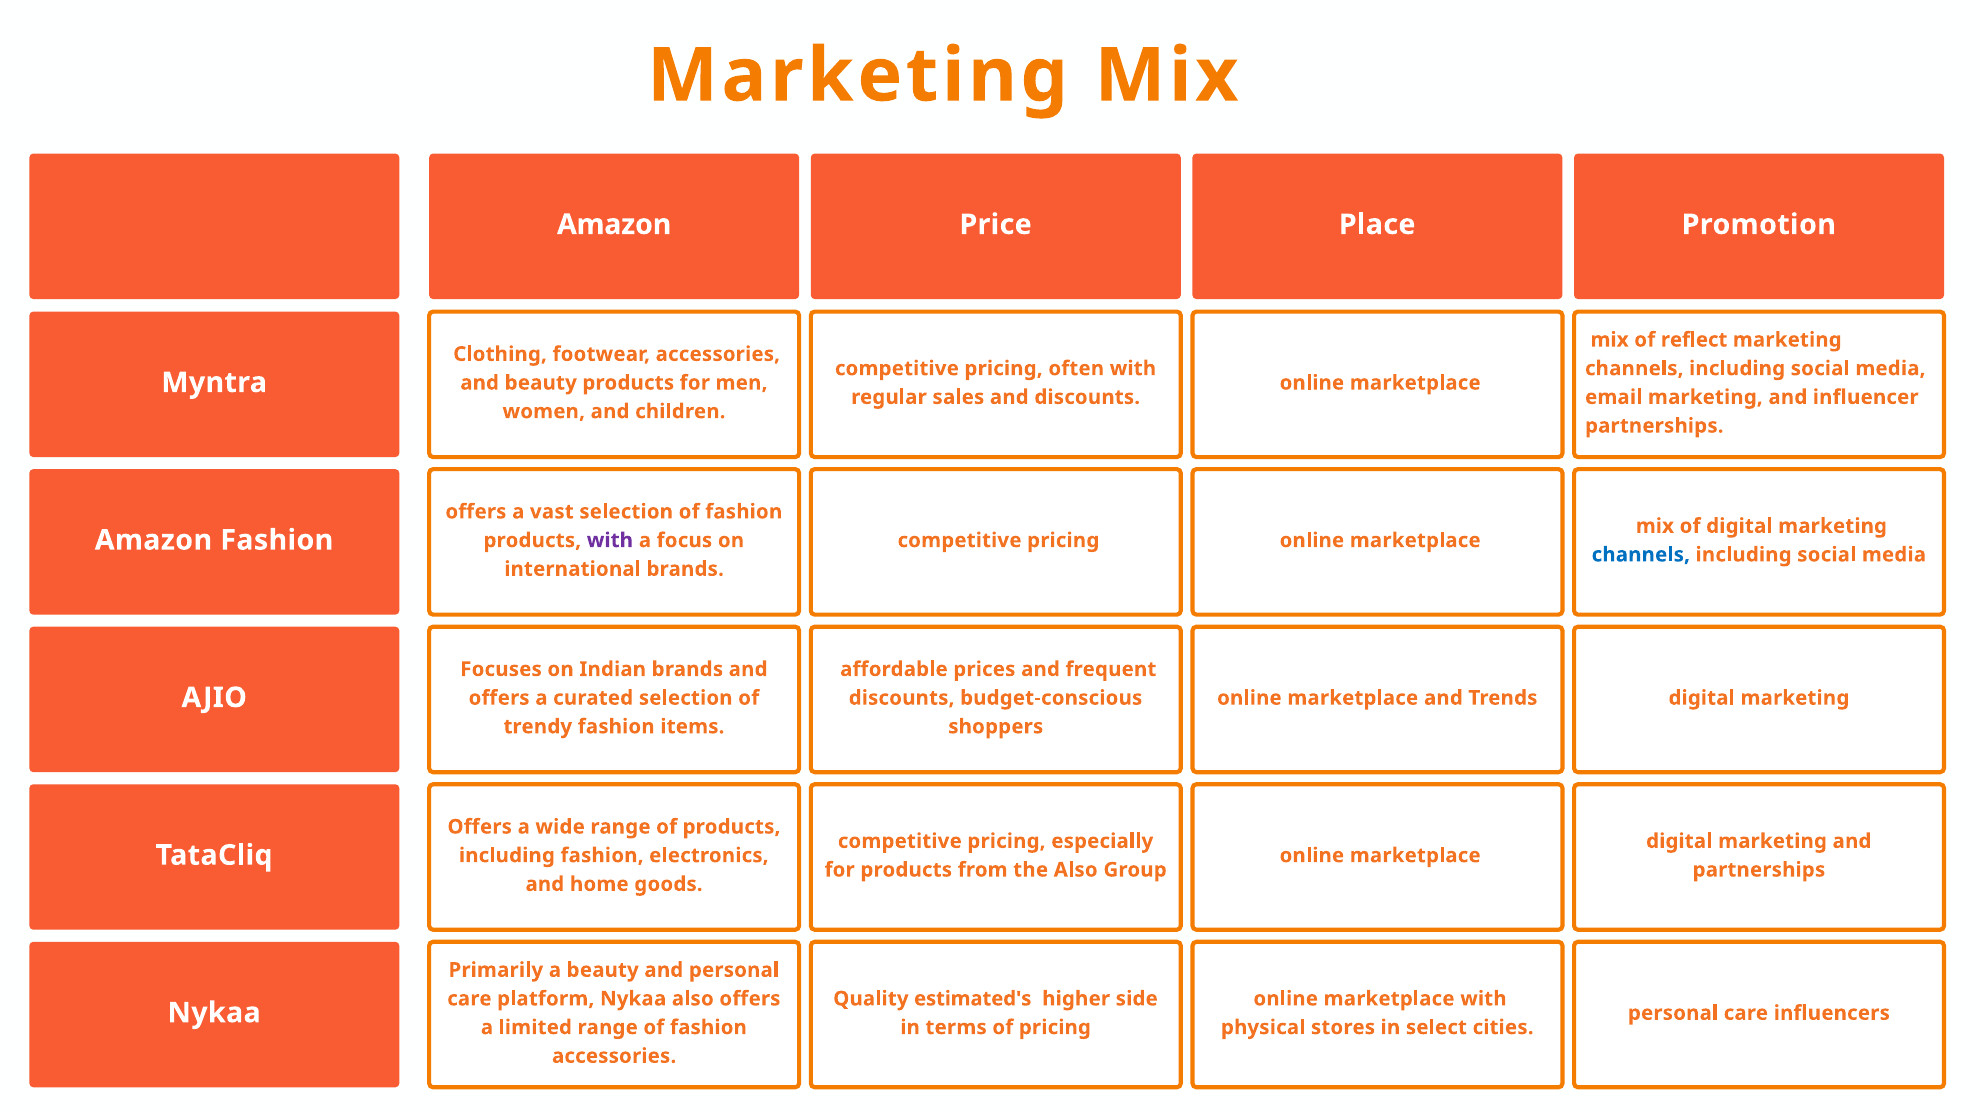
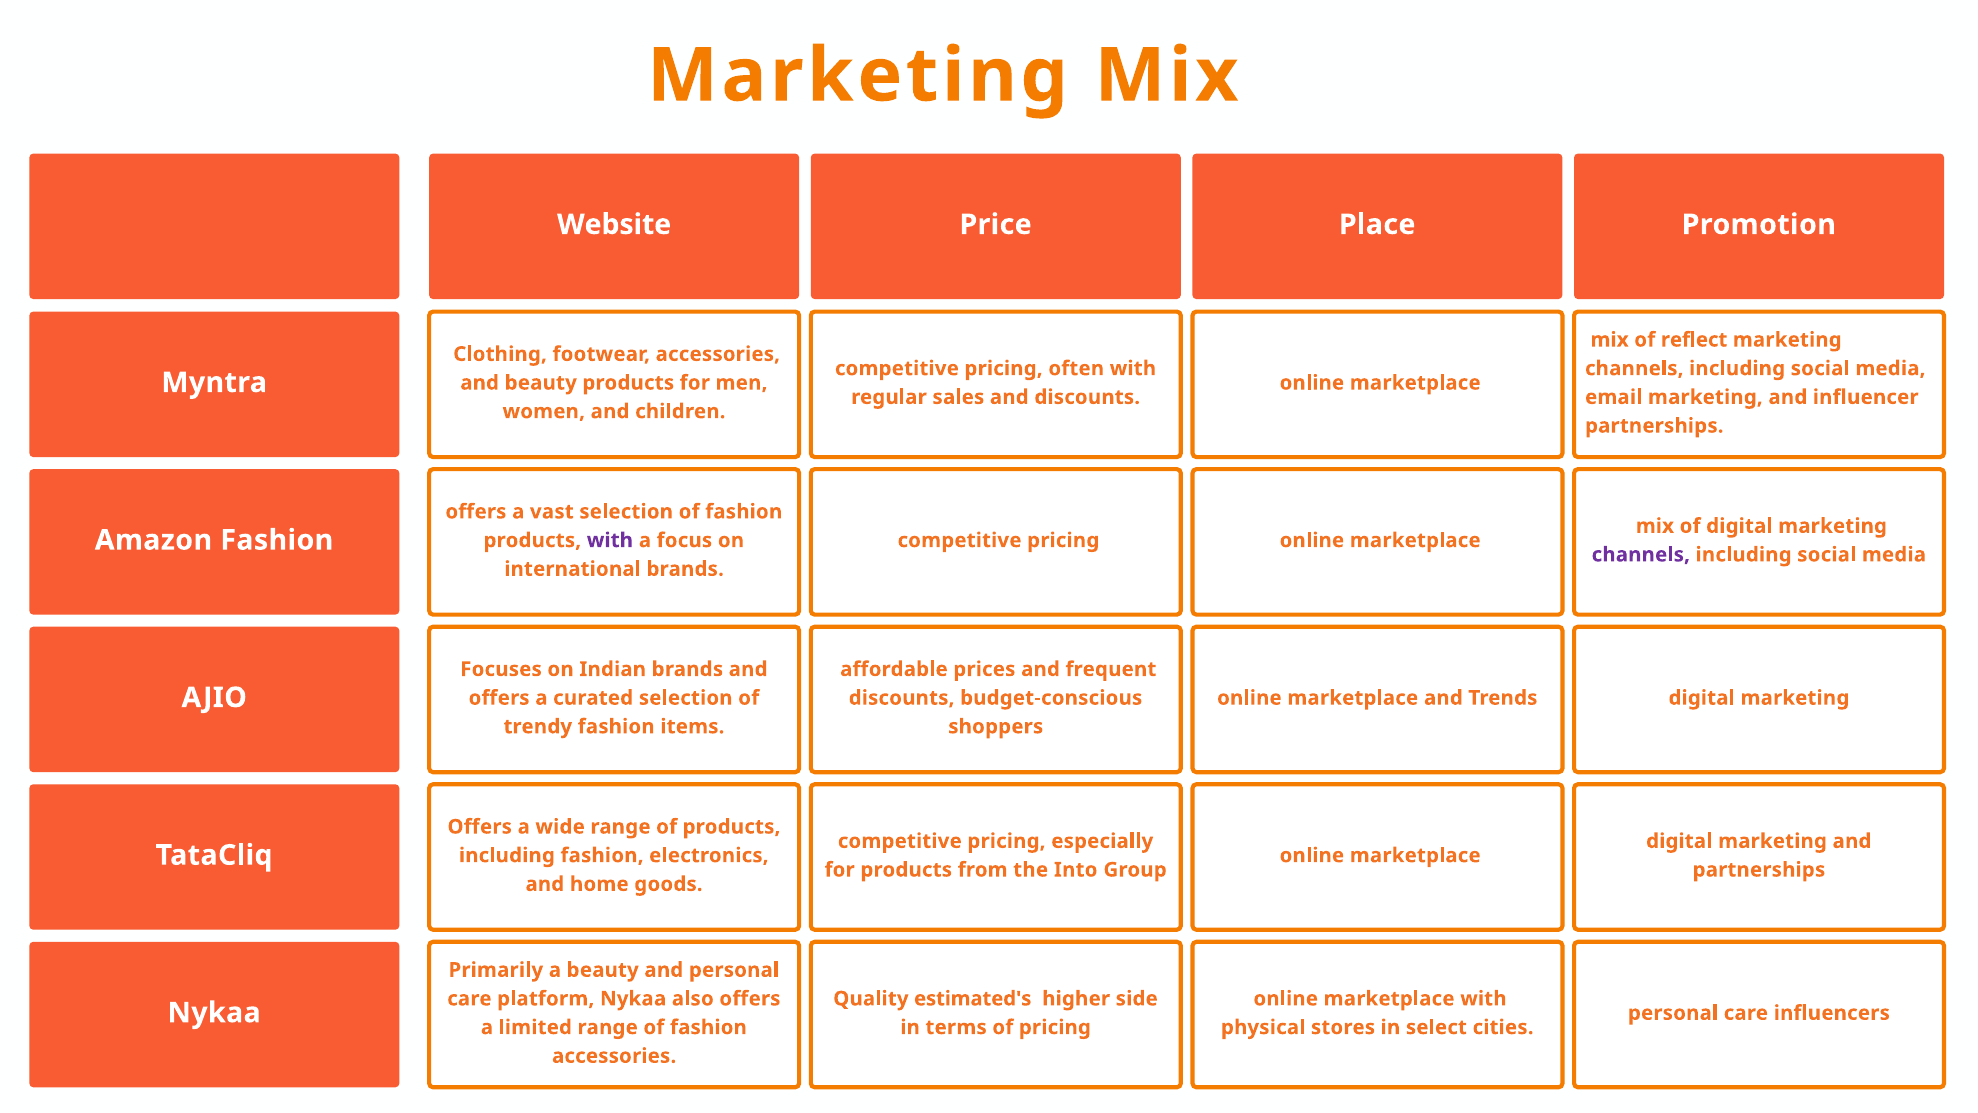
Amazon: Amazon -> Website (614, 225)
channels colour: blue -> purple (1641, 555)
the Also: Also -> Into (1076, 870)
